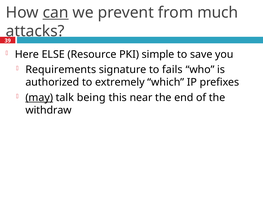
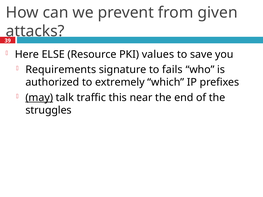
can underline: present -> none (56, 13)
much: much -> given (218, 13)
simple: simple -> values (158, 54)
being: being -> traffic (91, 98)
withdraw: withdraw -> struggles (49, 110)
